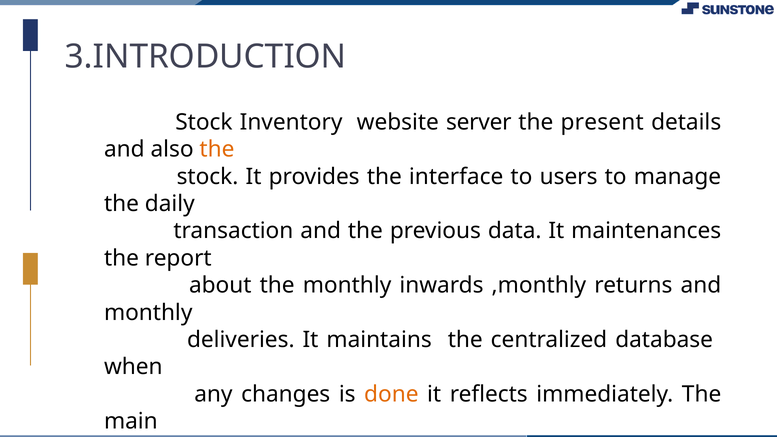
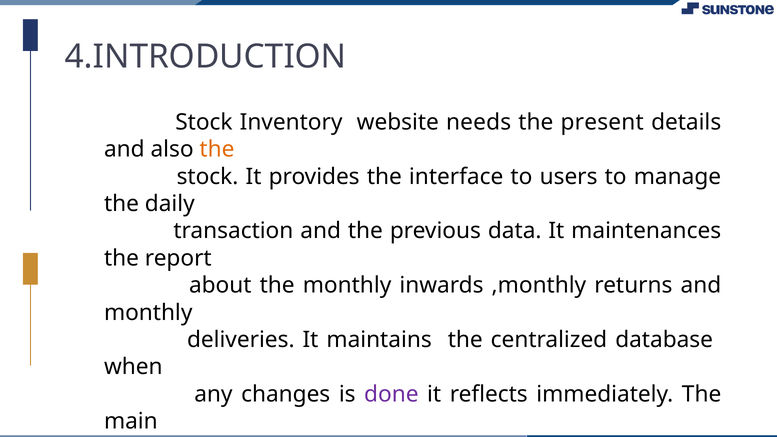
3.INTRODUCTION: 3.INTRODUCTION -> 4.INTRODUCTION (206, 57)
server: server -> needs (479, 122)
done colour: orange -> purple (391, 394)
